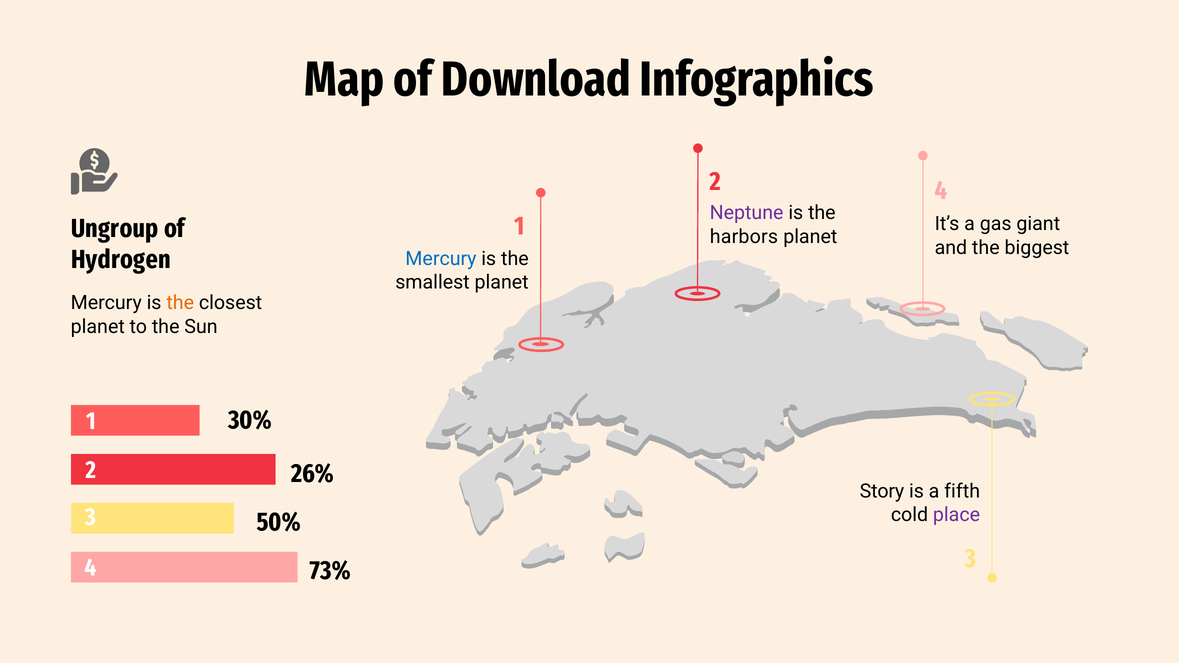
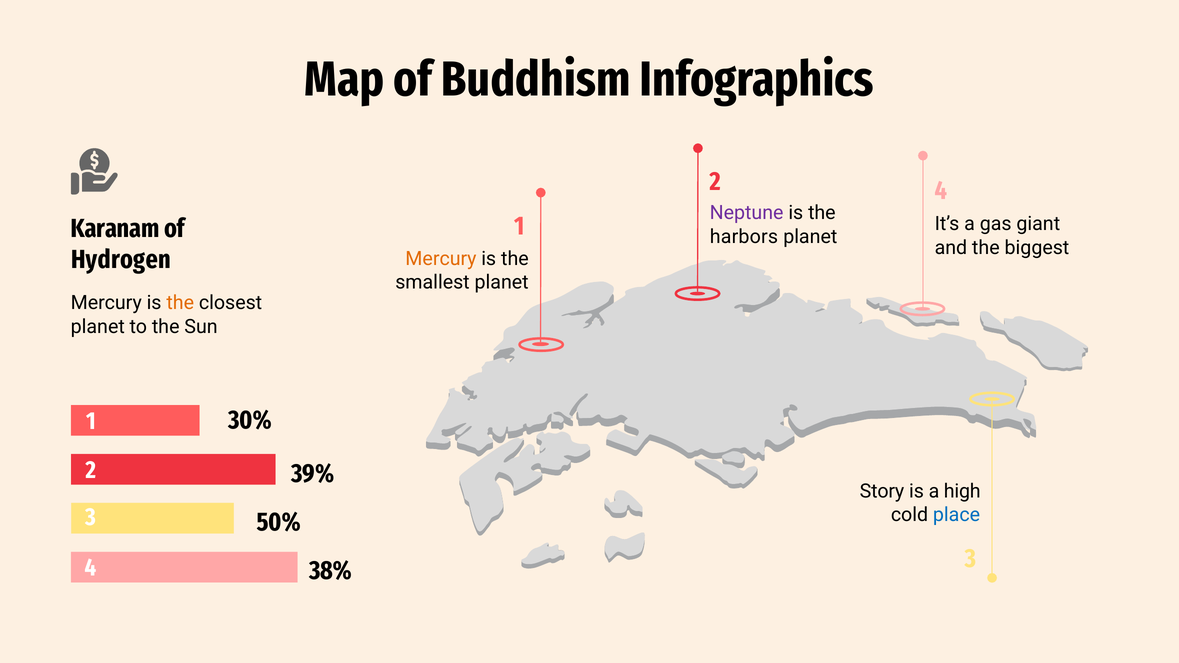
Download: Download -> Buddhism (536, 80)
Ungroup: Ungroup -> Karanam (115, 228)
Mercury colour: blue -> orange (441, 259)
26%: 26% -> 39% (313, 474)
fifth: fifth -> high (962, 491)
place colour: purple -> blue (957, 515)
73%: 73% -> 38% (331, 571)
